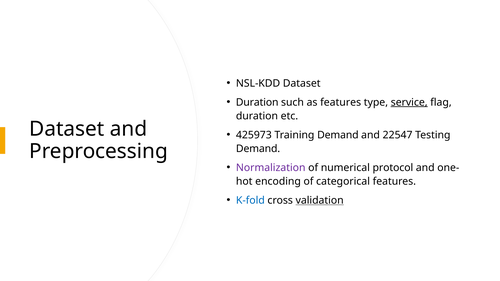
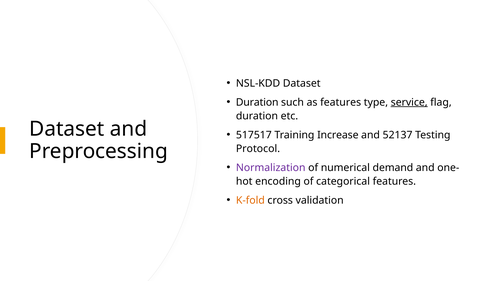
425973: 425973 -> 517517 (254, 135)
Training Demand: Demand -> Increase (338, 135)
22547: 22547 -> 52137 (398, 135)
Demand: Demand -> Protocol (258, 149)
protocol: protocol -> demand (393, 168)
K-fold colour: blue -> orange (250, 201)
validation underline: present -> none (320, 201)
